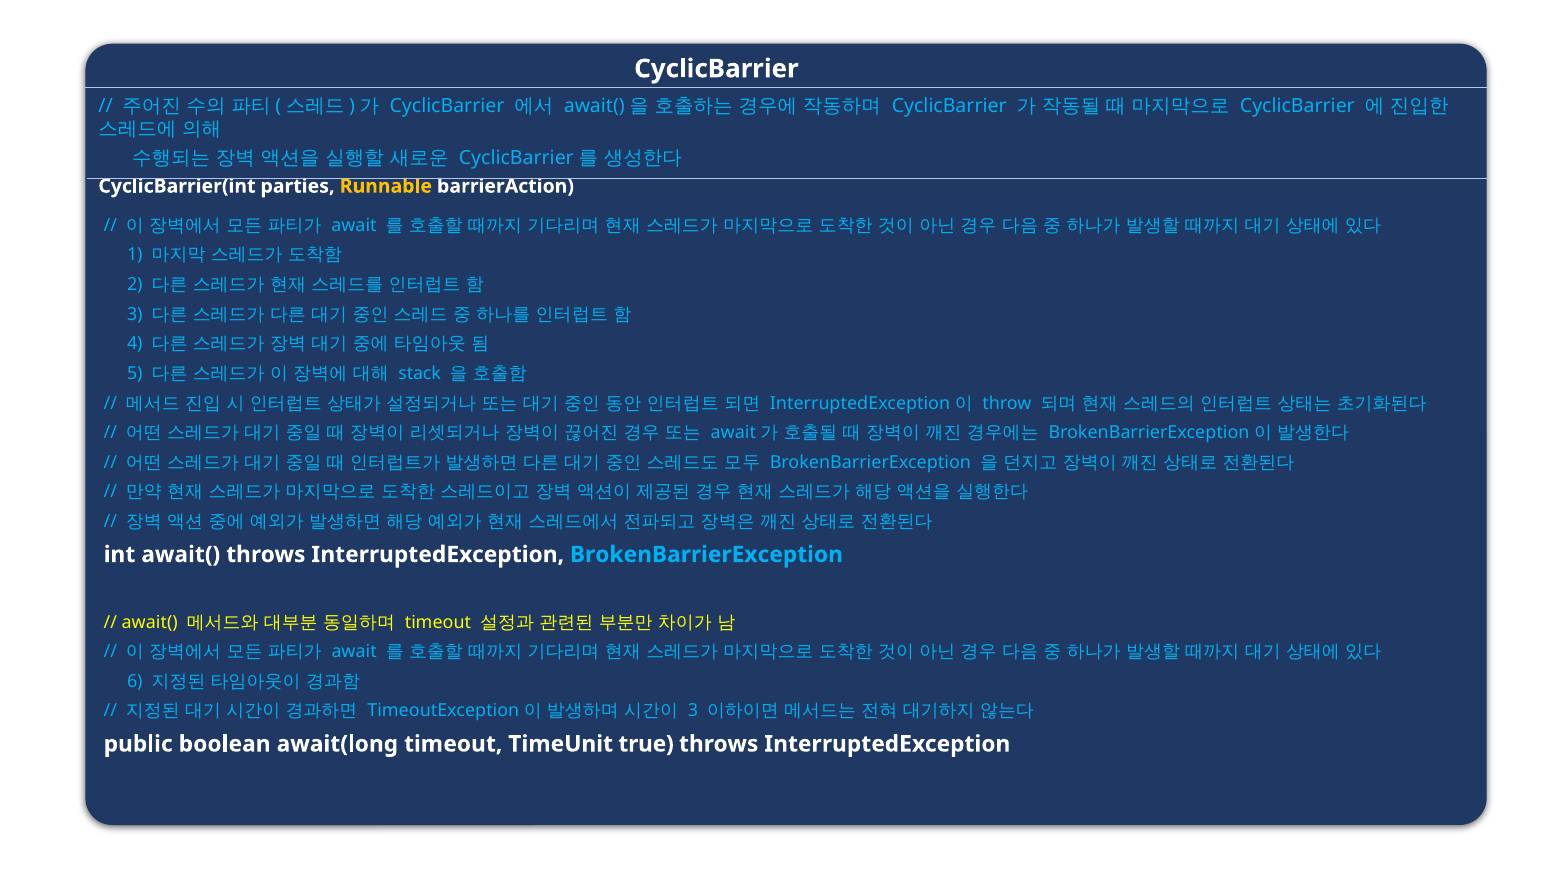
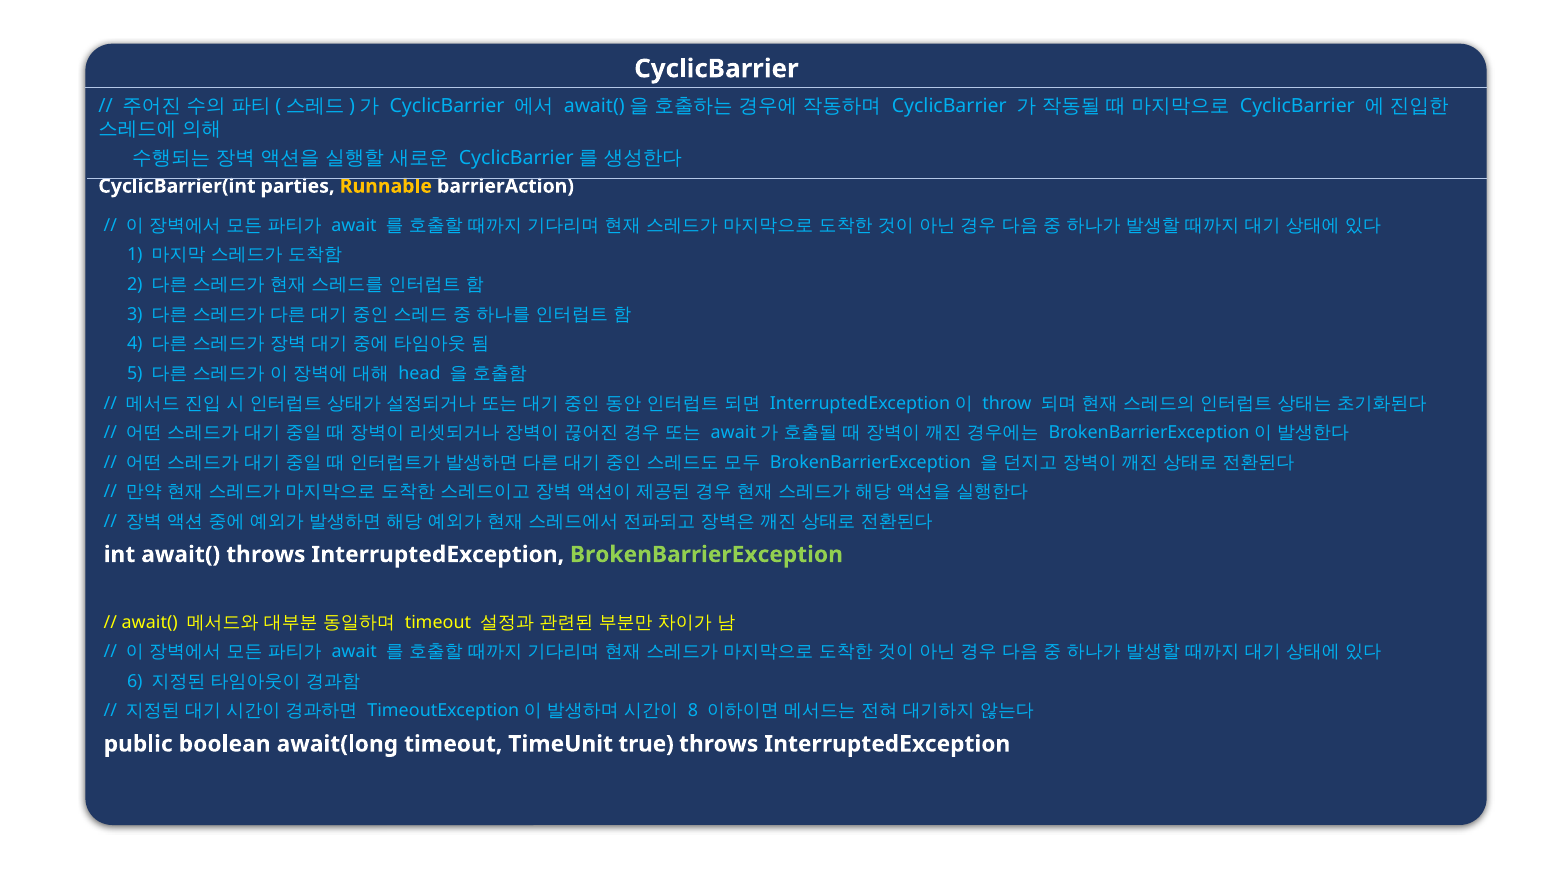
stack: stack -> head (420, 374)
BrokenBarrierException colour: light blue -> light green (706, 555)
3: 3 -> 8 (693, 711)
